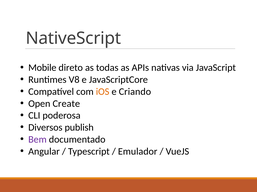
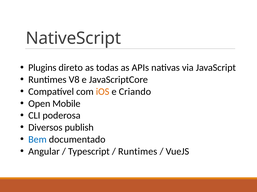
Mobile: Mobile -> Plugins (42, 68)
Create: Create -> Mobile (66, 104)
Bem colour: purple -> blue (37, 140)
Emulador: Emulador -> Runtimes (138, 152)
